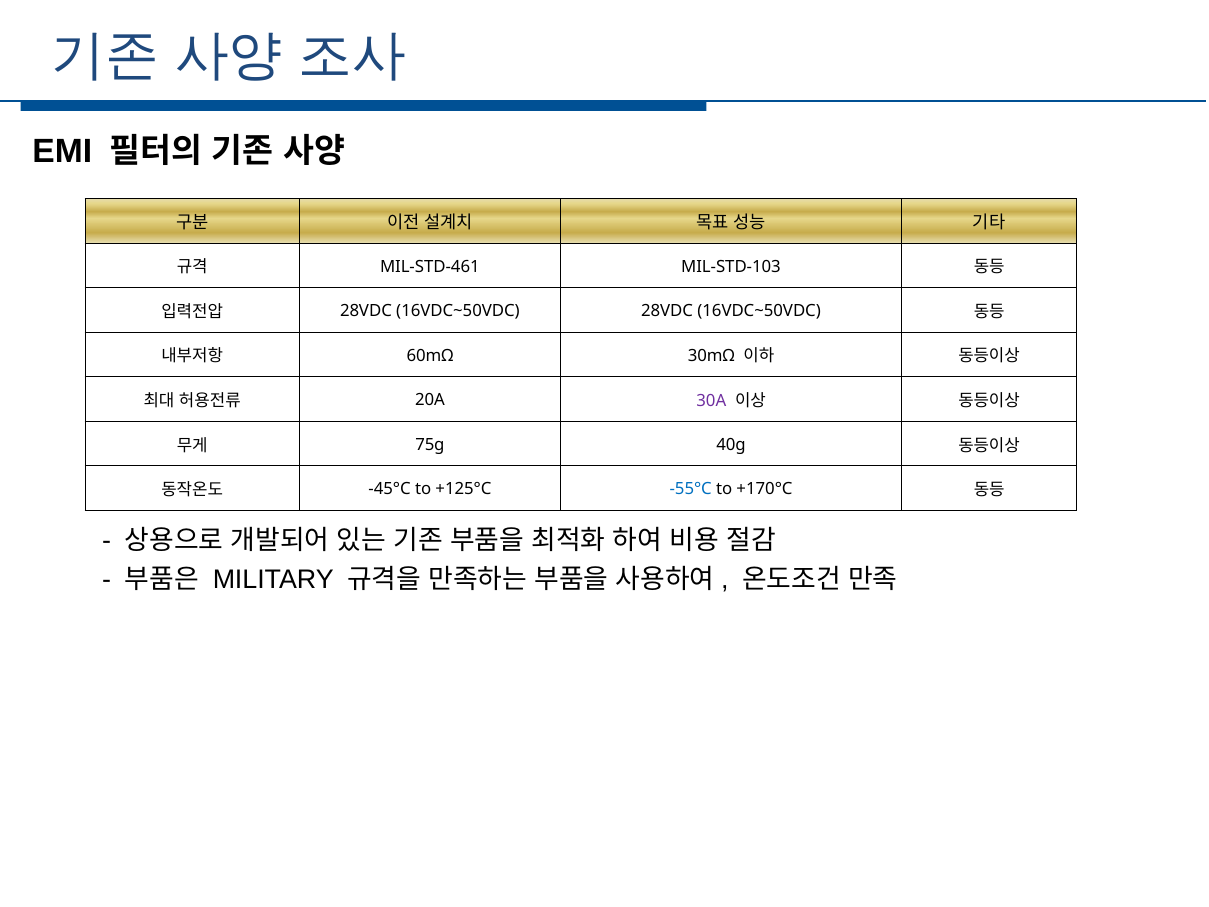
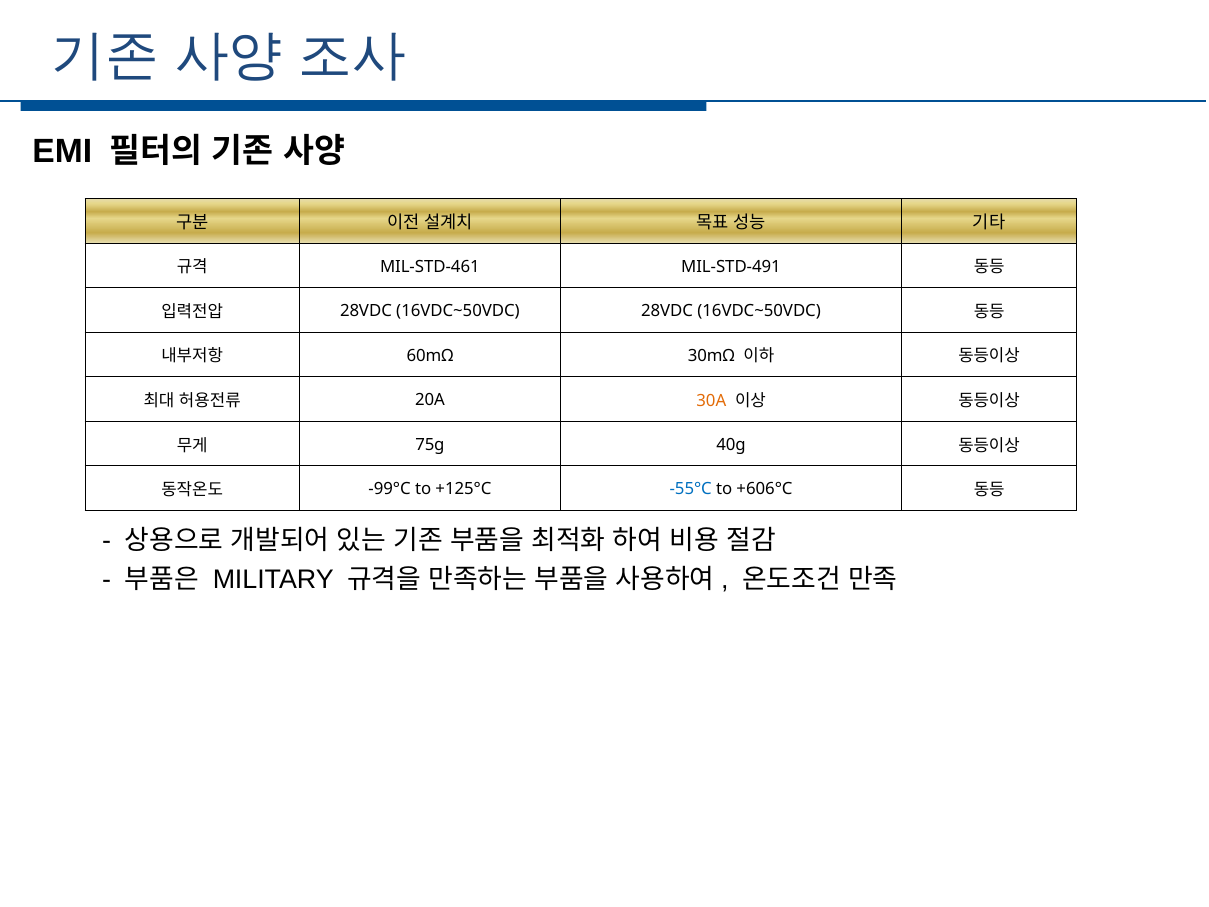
MIL-STD-103: MIL-STD-103 -> MIL-STD-491 (731, 267)
30A colour: purple -> orange (711, 401)
-45°C: -45°C -> -99°C (390, 489)
+170°C: +170°C -> +606°C (765, 489)
